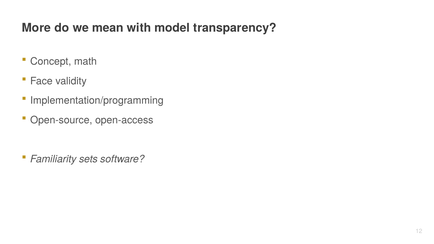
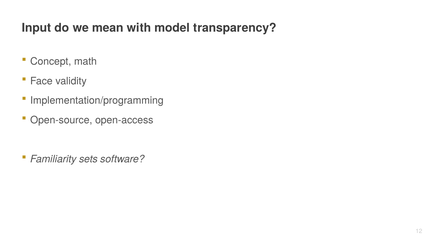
More: More -> Input (36, 28)
